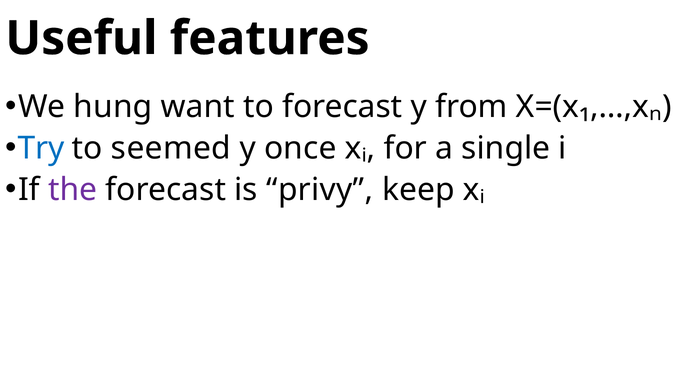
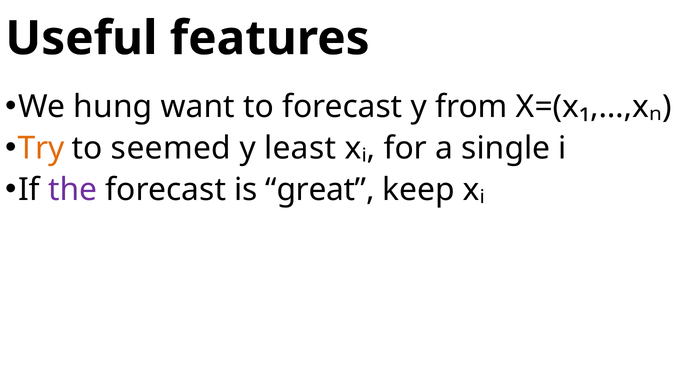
Try colour: blue -> orange (41, 148)
once: once -> least (300, 148)
privy: privy -> great (320, 190)
